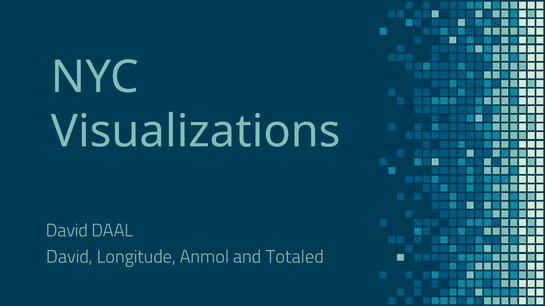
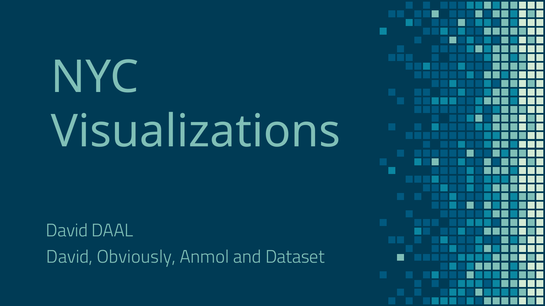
Longitude: Longitude -> Obviously (136, 257)
Totaled: Totaled -> Dataset (295, 257)
